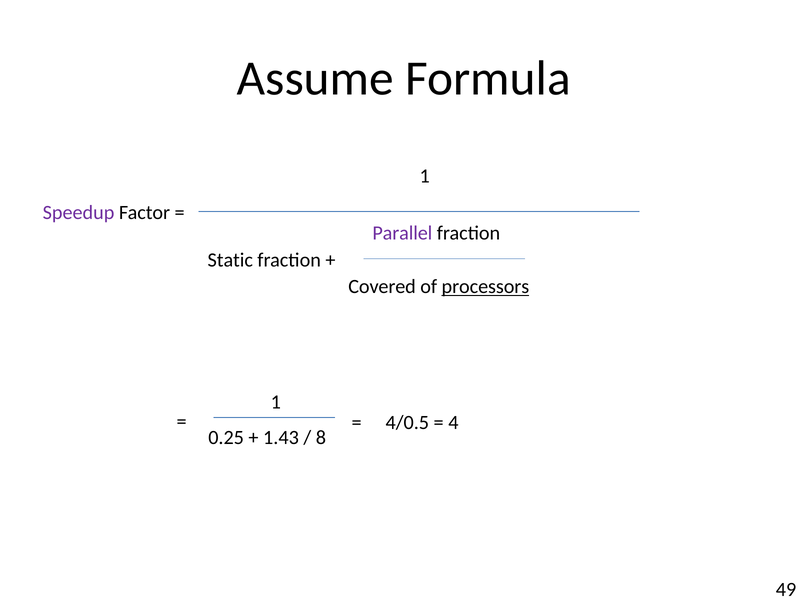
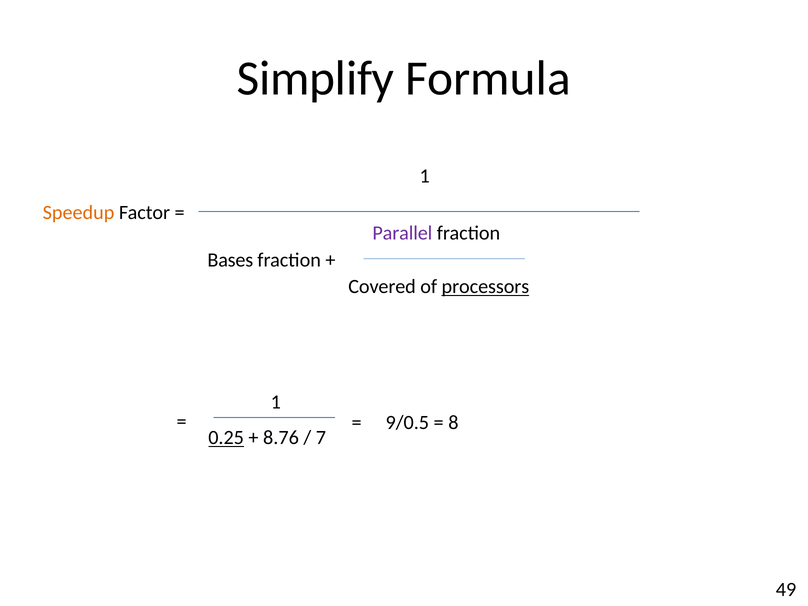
Assume: Assume -> Simplify (315, 78)
Speedup colour: purple -> orange (79, 213)
Static: Static -> Bases (230, 260)
4/0.5: 4/0.5 -> 9/0.5 (407, 422)
4: 4 -> 8 (453, 422)
0.25 underline: none -> present (226, 438)
1.43: 1.43 -> 8.76 (281, 438)
8: 8 -> 7 (321, 438)
